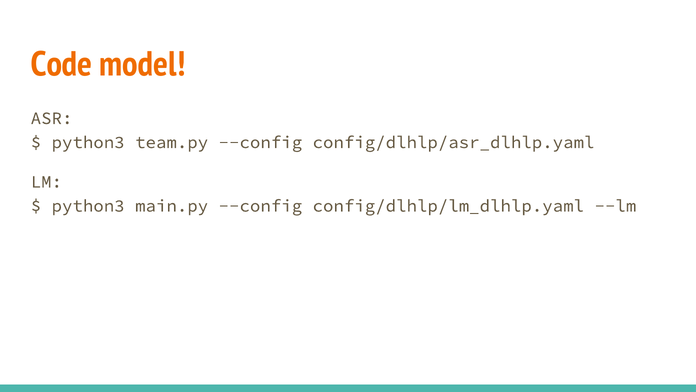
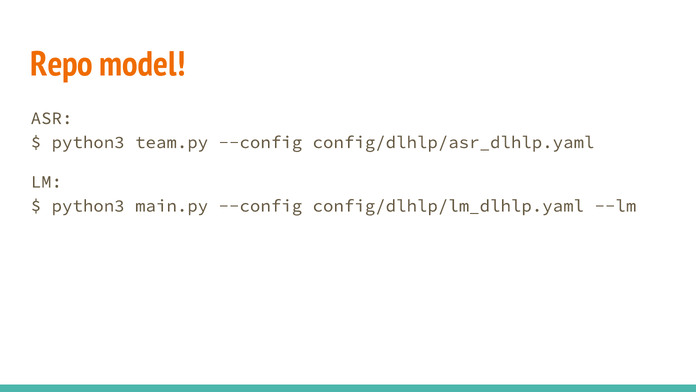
Code: Code -> Repo (62, 64)
